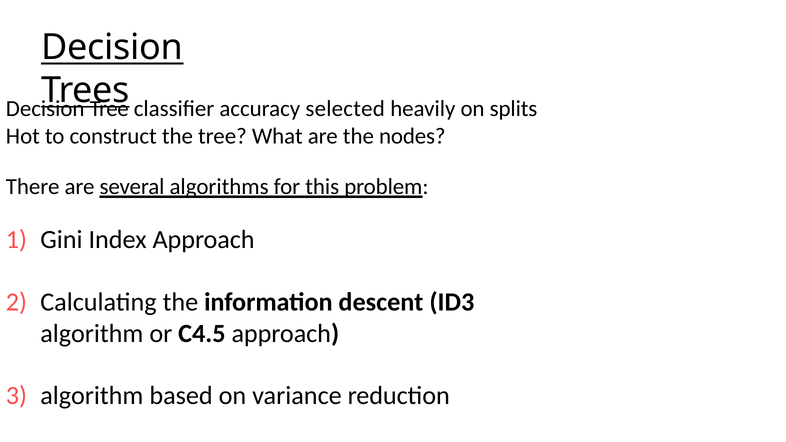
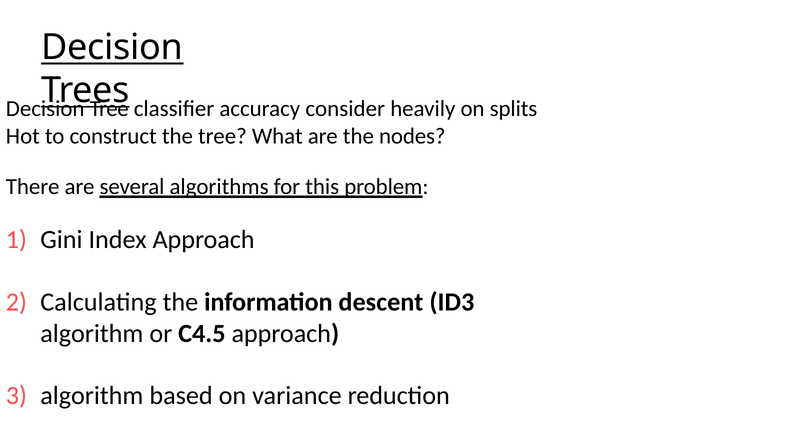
selected: selected -> consider (345, 109)
